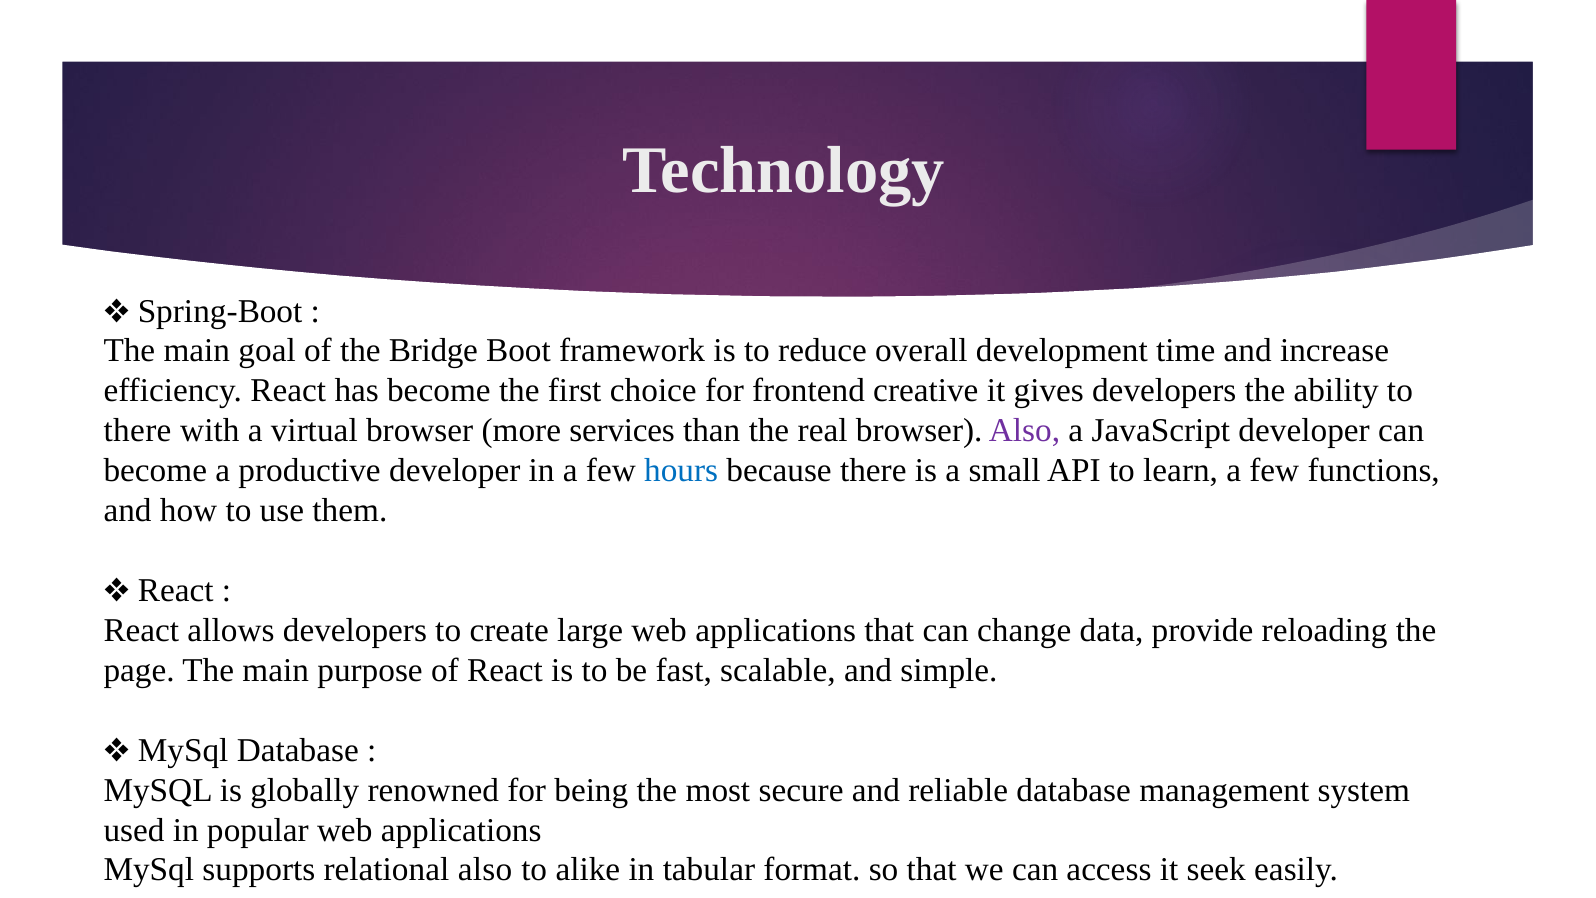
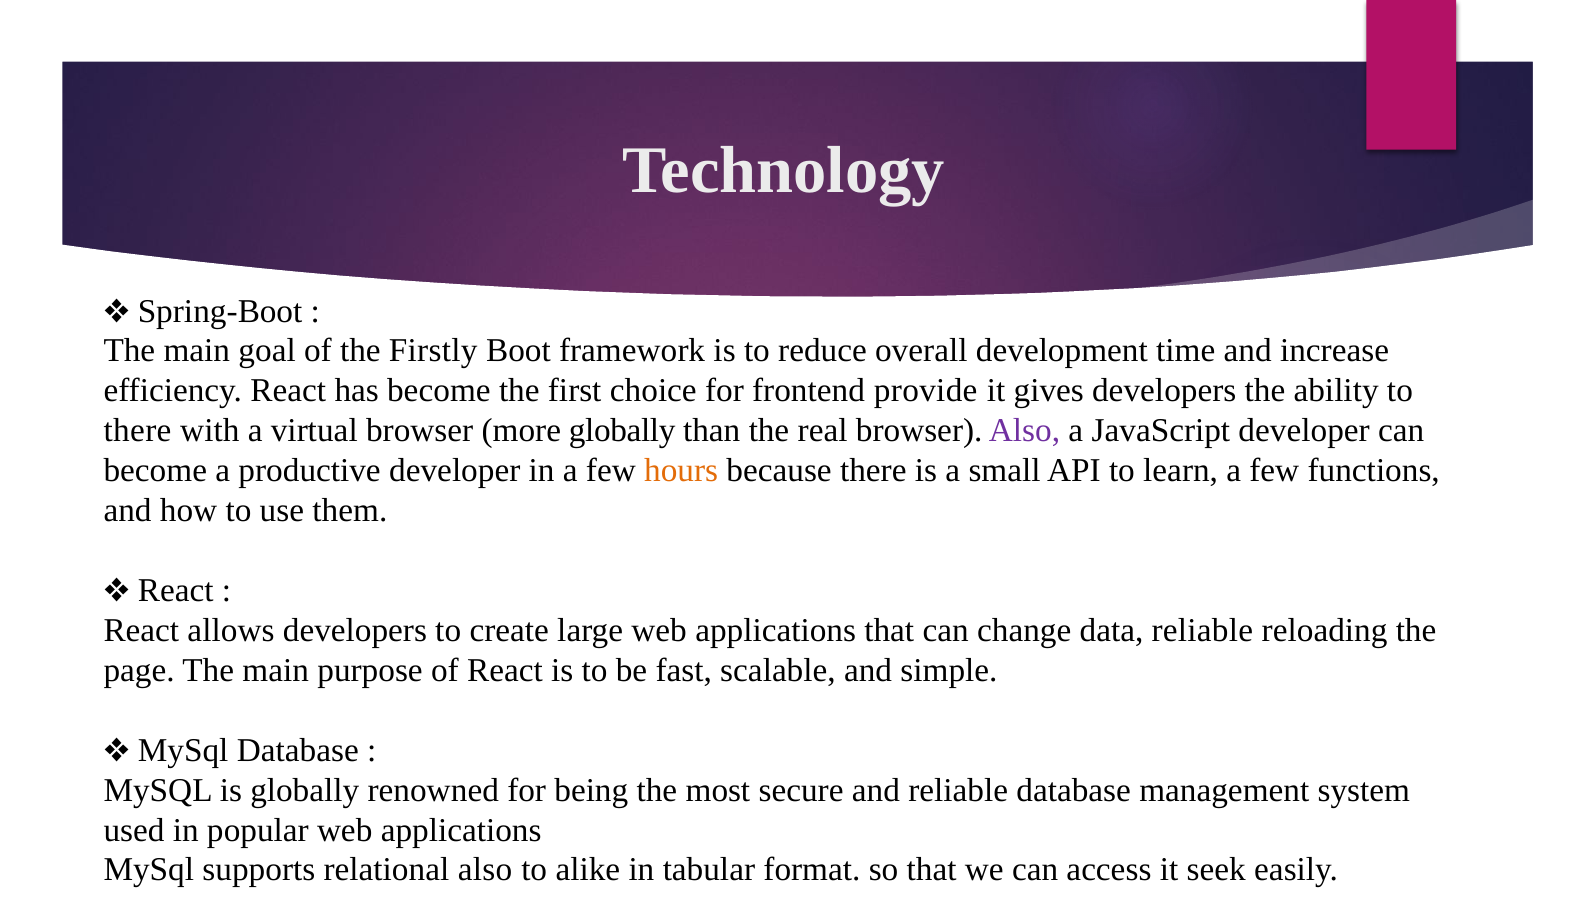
Bridge: Bridge -> Firstly (433, 351)
creative: creative -> provide (926, 391)
more services: services -> globally (622, 431)
hours colour: blue -> orange (681, 471)
data provide: provide -> reliable (1202, 630)
